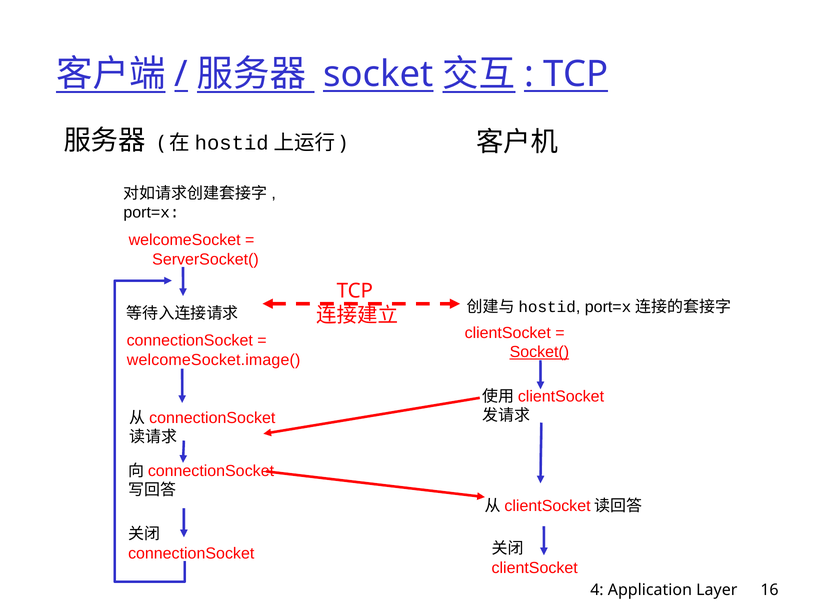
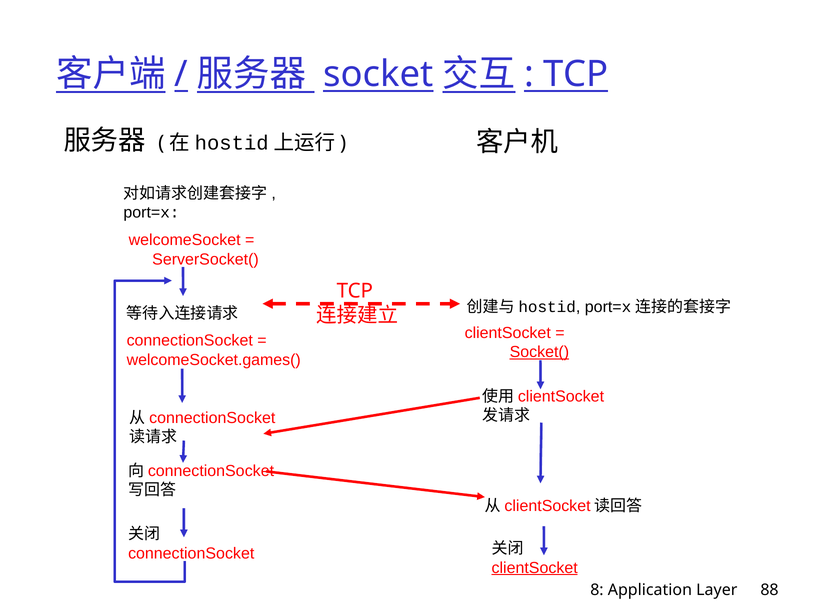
welcomeSocket.image(: welcomeSocket.image( -> welcomeSocket.games( (214, 360)
clientSocket underline: none -> present (535, 568)
4: 4 -> 8 (597, 590)
16: 16 -> 88 (769, 590)
